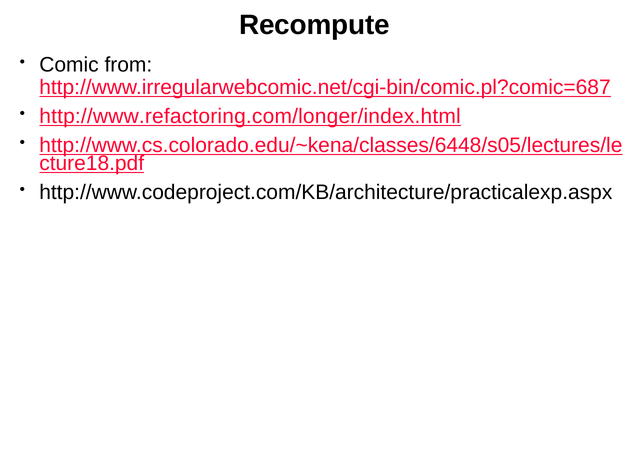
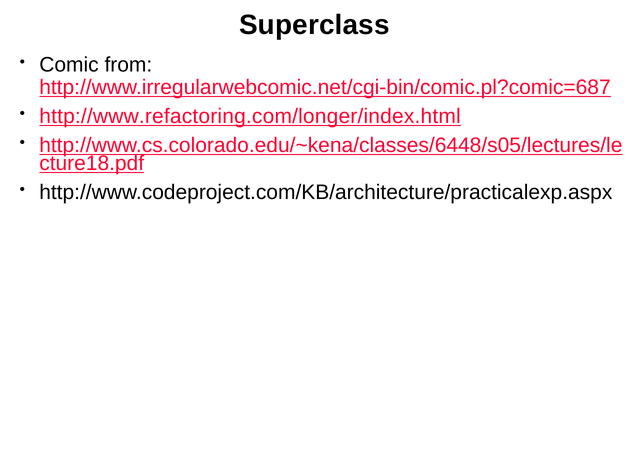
Recompute: Recompute -> Superclass (314, 25)
